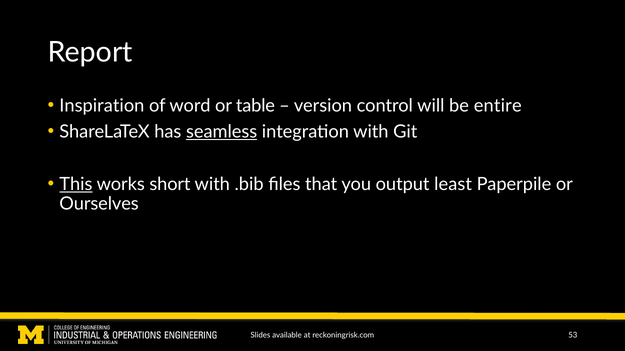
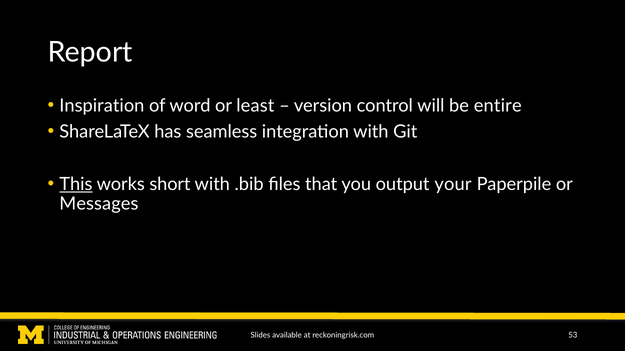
table: table -> least (255, 106)
seamless underline: present -> none (222, 132)
least: least -> your (453, 184)
Ourselves: Ourselves -> Messages (99, 204)
